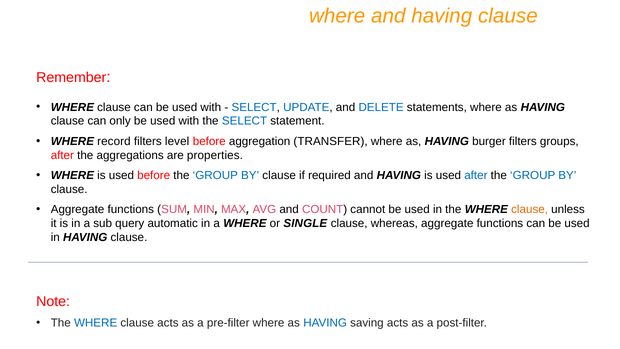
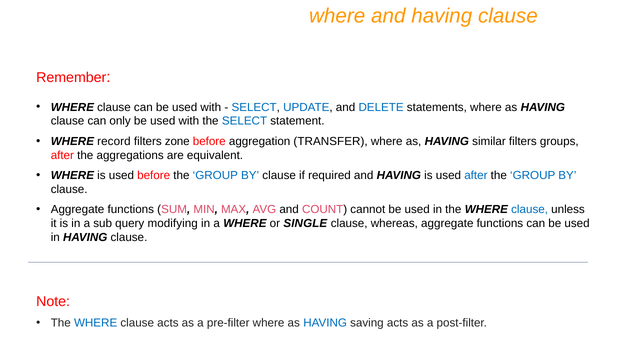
level: level -> zone (177, 141)
burger: burger -> similar (489, 141)
properties: properties -> equivalent (215, 155)
clause colour: orange -> blue (530, 209)
automatic: automatic -> modifying (173, 223)
